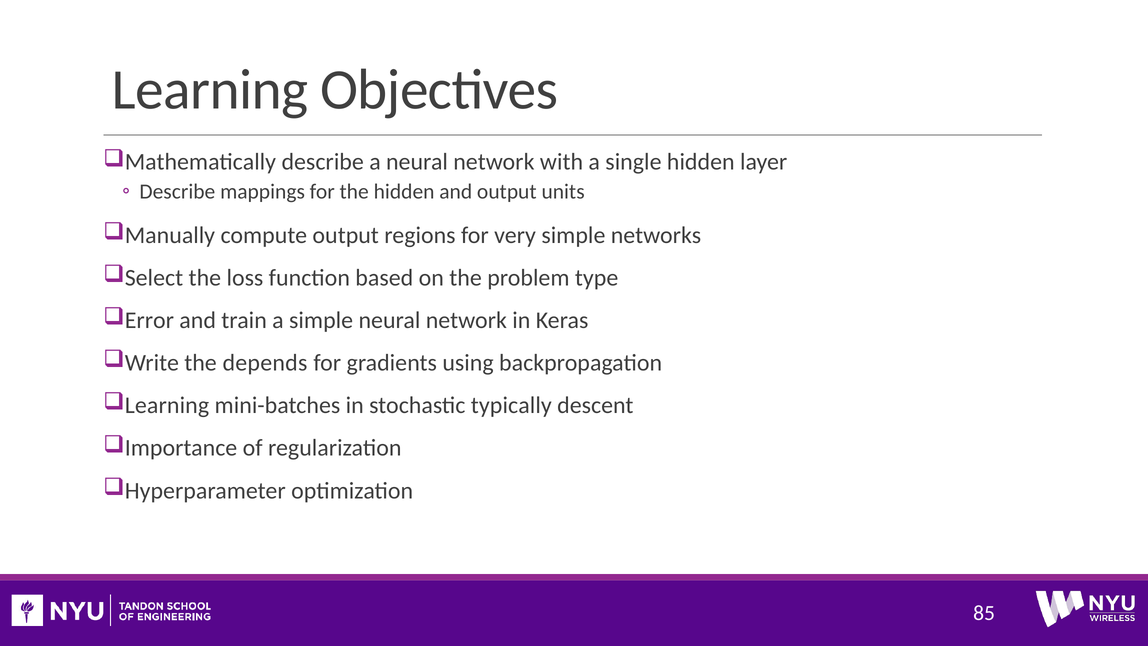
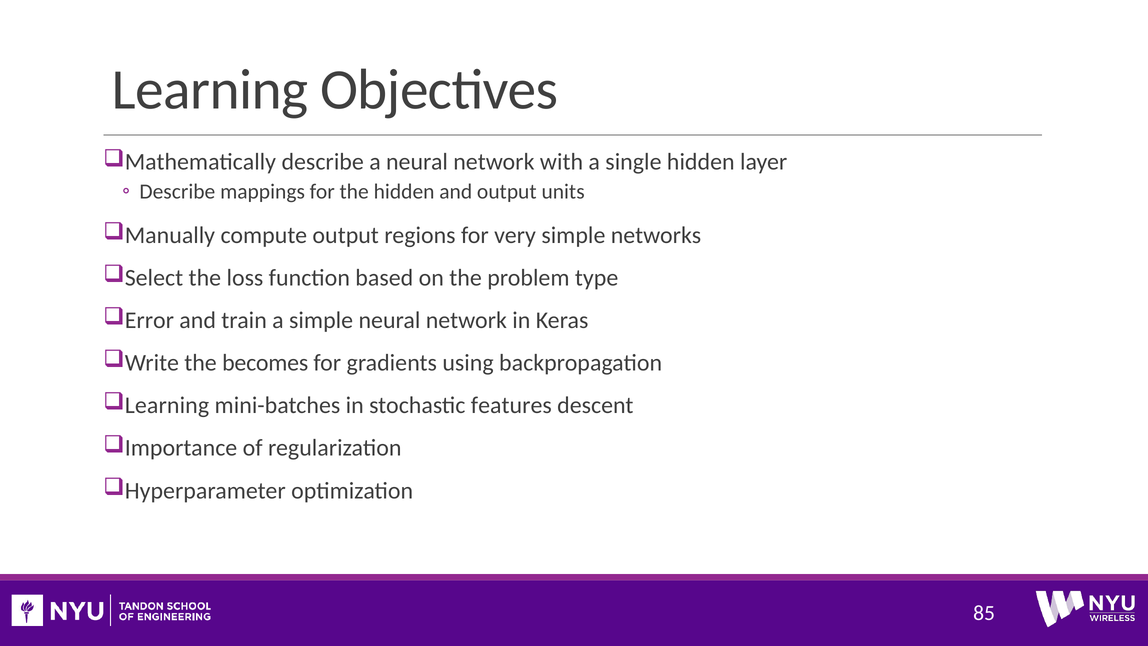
depends: depends -> becomes (265, 363)
typically: typically -> features (511, 405)
